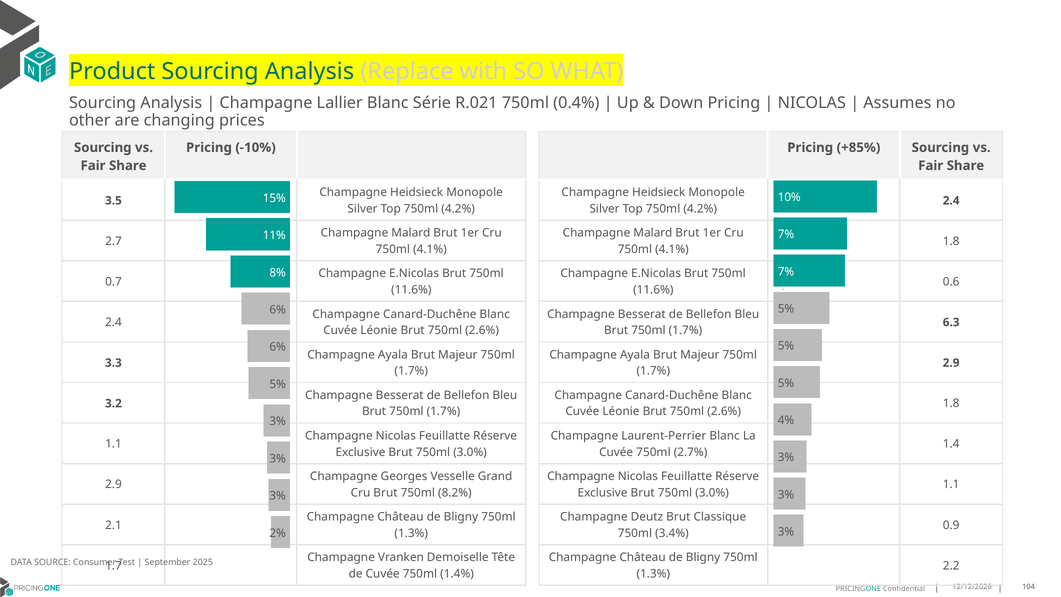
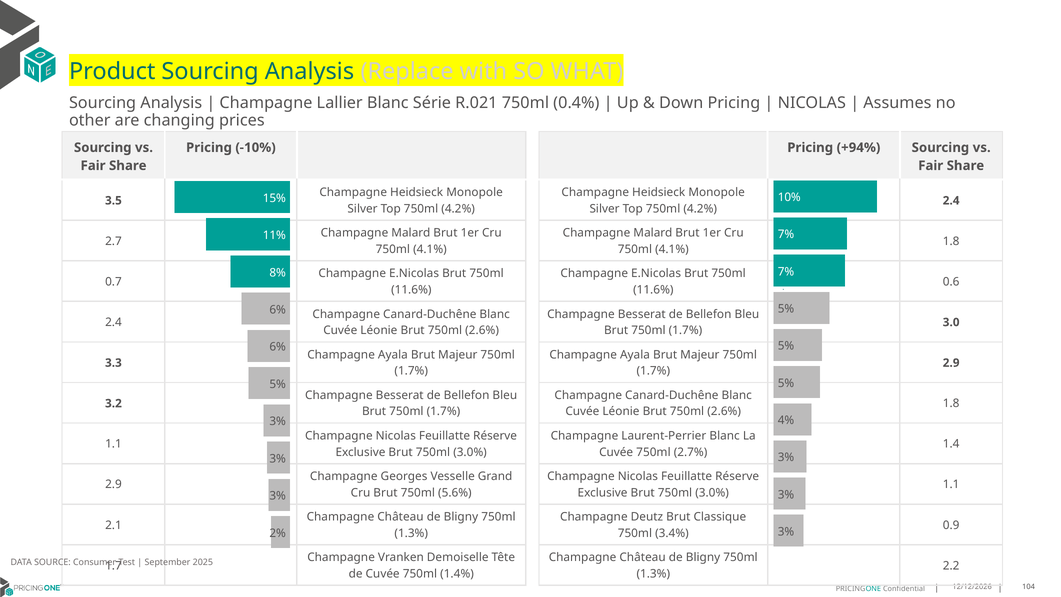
+85%: +85% -> +94% (858, 148)
6.3: 6.3 -> 3.0 (951, 322)
8.2%: 8.2% -> 5.6% (455, 493)
